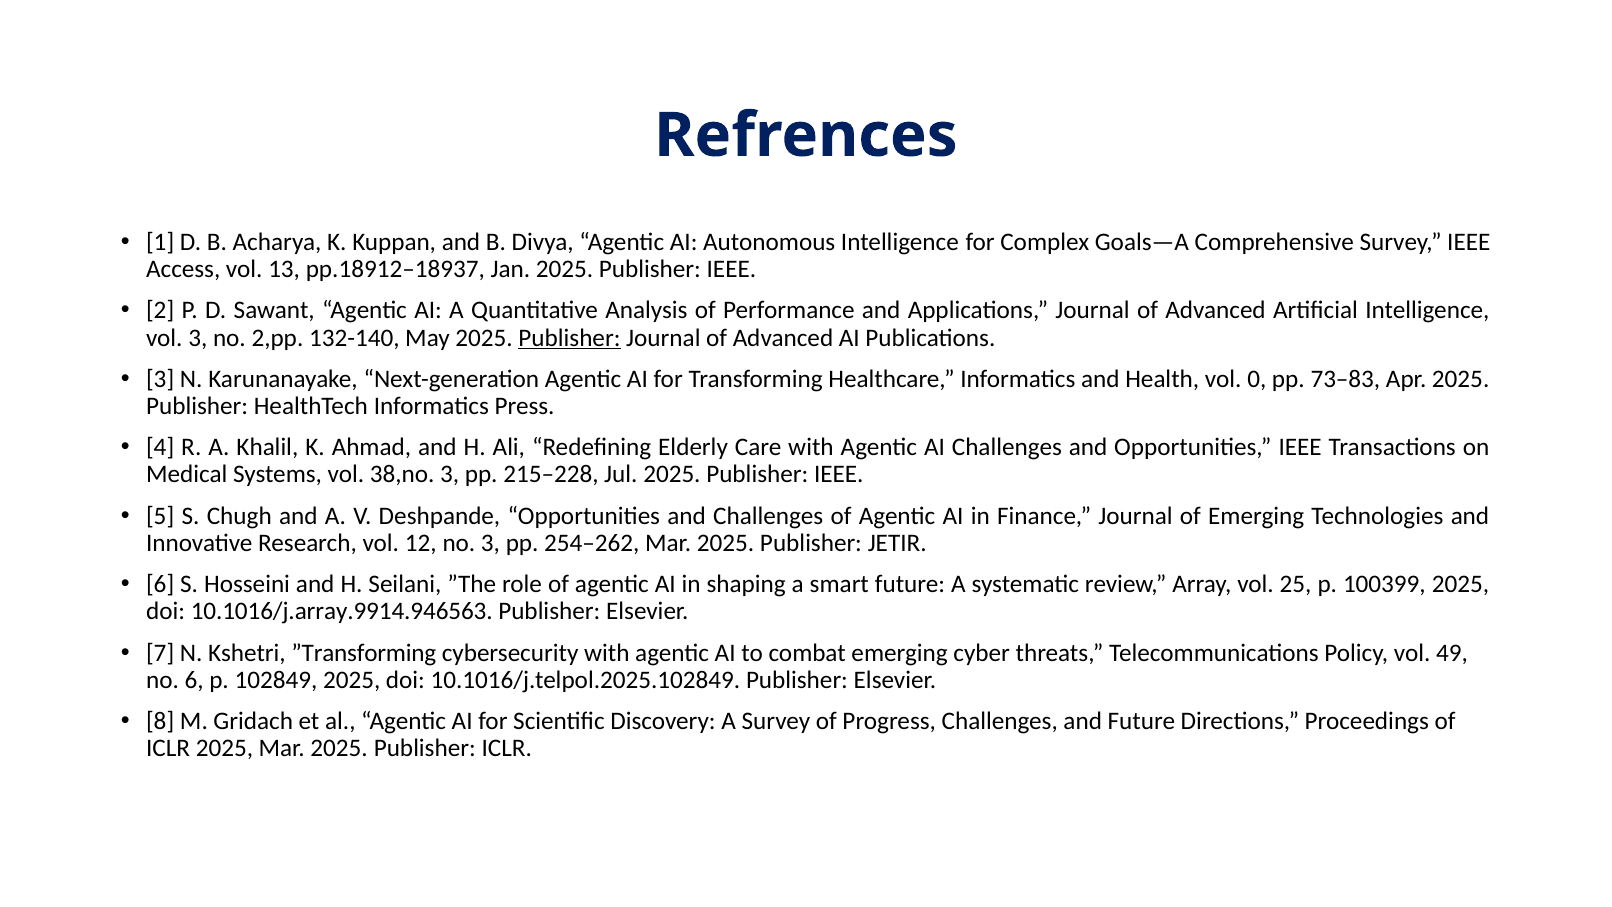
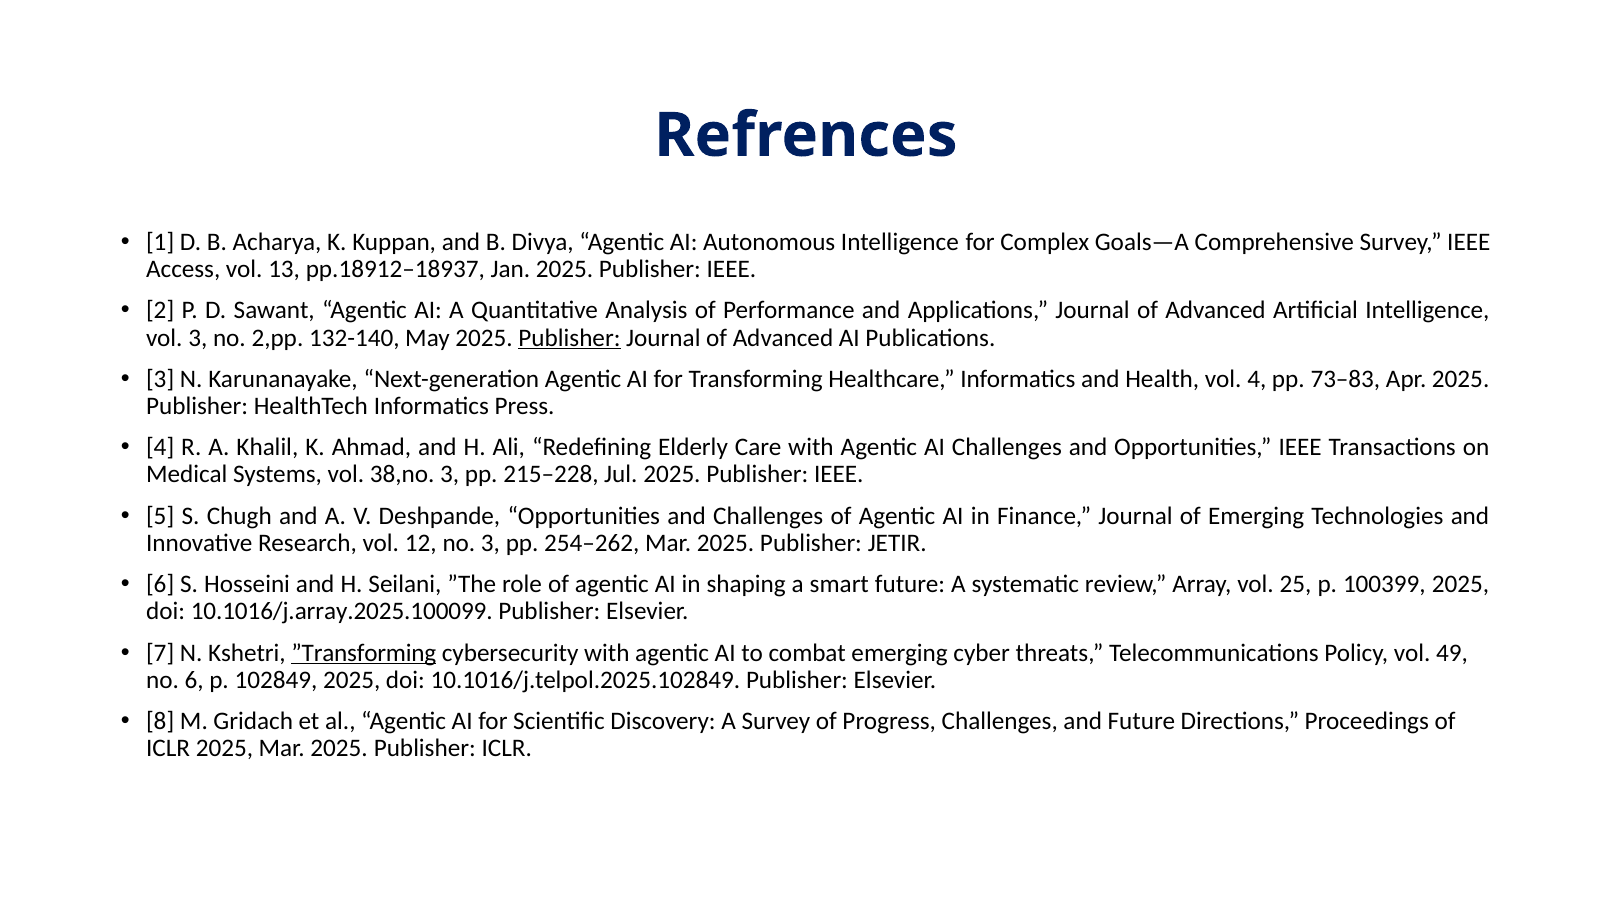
vol 0: 0 -> 4 (1257, 379)
10.1016/j.array.9914.946563: 10.1016/j.array.9914.946563 -> 10.1016/j.array.2025.100099 (342, 611)
”Transforming underline: none -> present (364, 653)
